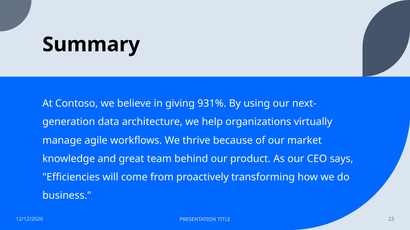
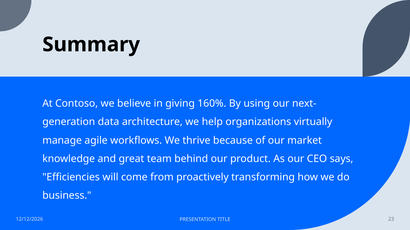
931%: 931% -> 160% (212, 104)
